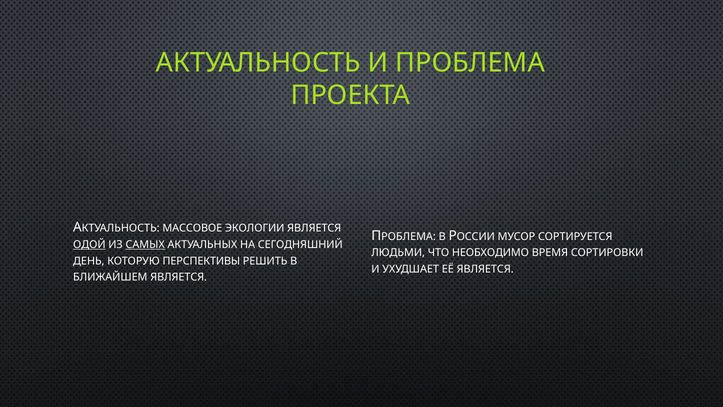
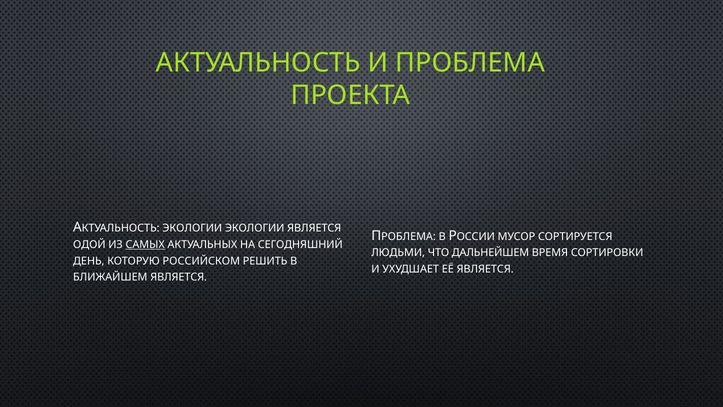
МАССОВОЕ: МАССОВОЕ -> ЭКОЛОГИИ (192, 228)
ОДОЙ underline: present -> none (89, 244)
НЕОБХОДИМО: НЕОБХОДИМО -> ДАЛЬНЕЙШЕМ (490, 253)
ПЕРСПЕКТИВЫ: ПЕРСПЕКТИВЫ -> РОССИЙСКОМ (201, 261)
